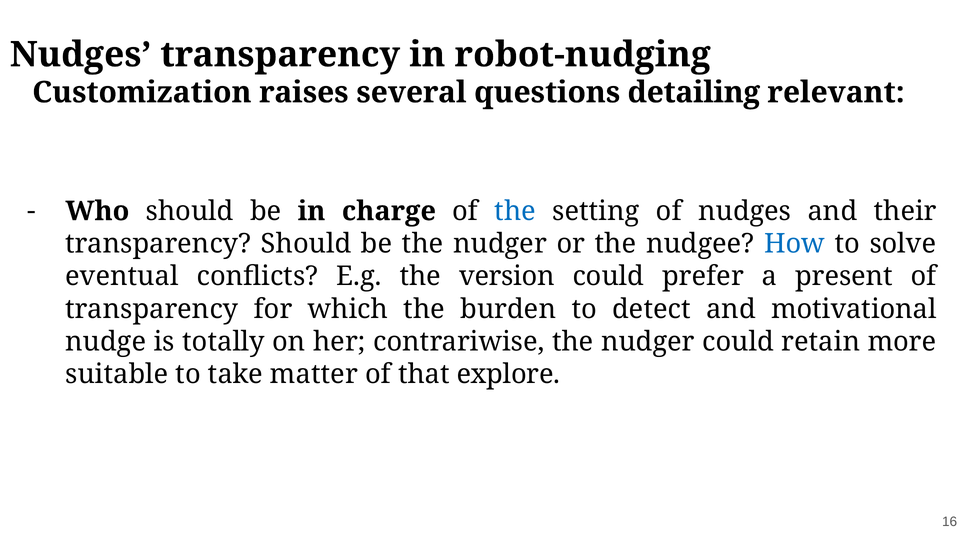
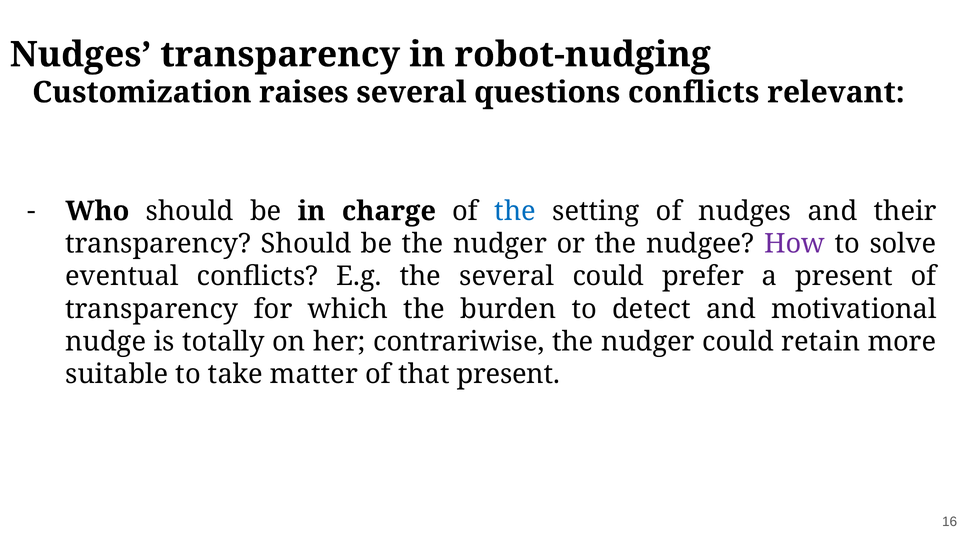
questions detailing: detailing -> conflicts (694, 93)
How colour: blue -> purple (794, 244)
the version: version -> several (507, 277)
that explore: explore -> present (508, 375)
